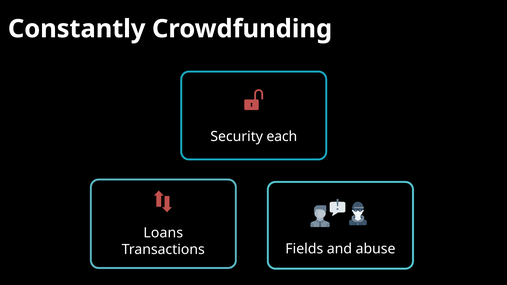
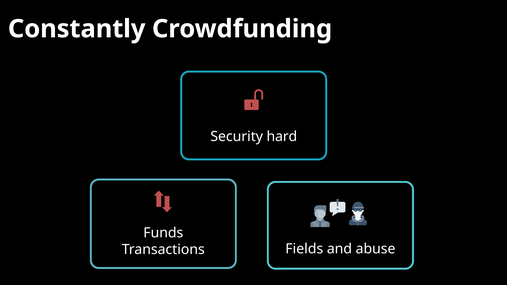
each: each -> hard (282, 136)
Loans: Loans -> Funds (163, 233)
